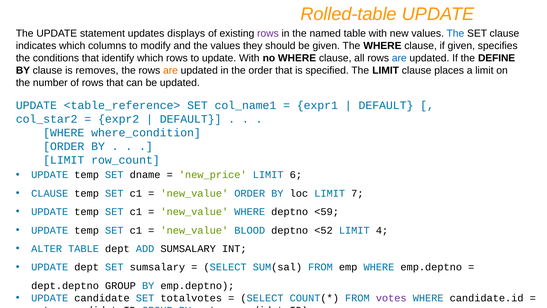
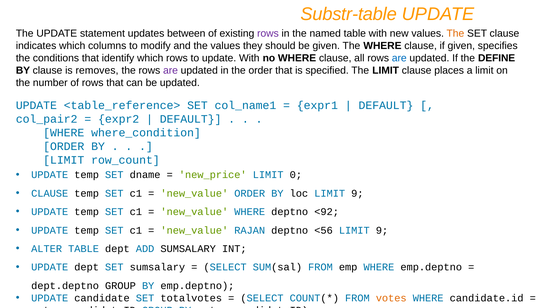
Rolled-table: Rolled-table -> Substr-table (349, 14)
displays: displays -> between (186, 33)
The colour: blue -> orange (455, 33)
are colour: orange -> purple (170, 70)
col_star2: col_star2 -> col_pair2 (47, 119)
6: 6 -> 0 (296, 175)
loc LIMIT 7: 7 -> 9 (357, 193)
<59: <59 -> <92 (327, 212)
BLOOD: BLOOD -> RAJAN (250, 230)
<52: <52 -> <56 (324, 230)
4: 4 -> 9 (382, 230)
votes colour: purple -> orange (391, 298)
